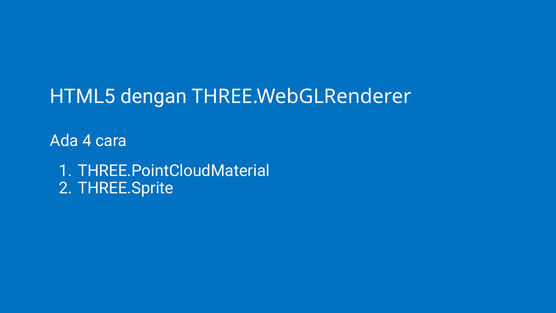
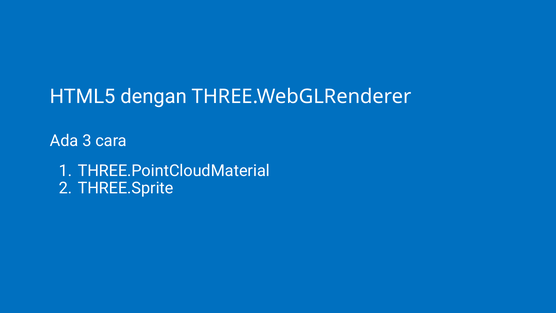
4: 4 -> 3 (87, 141)
